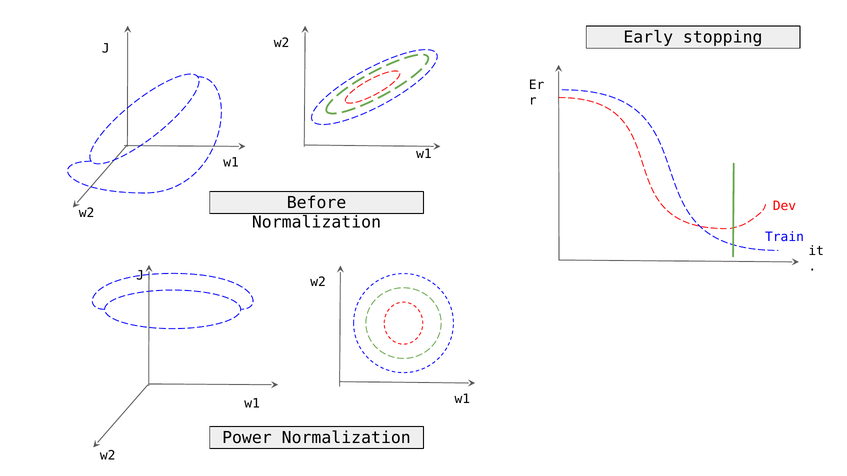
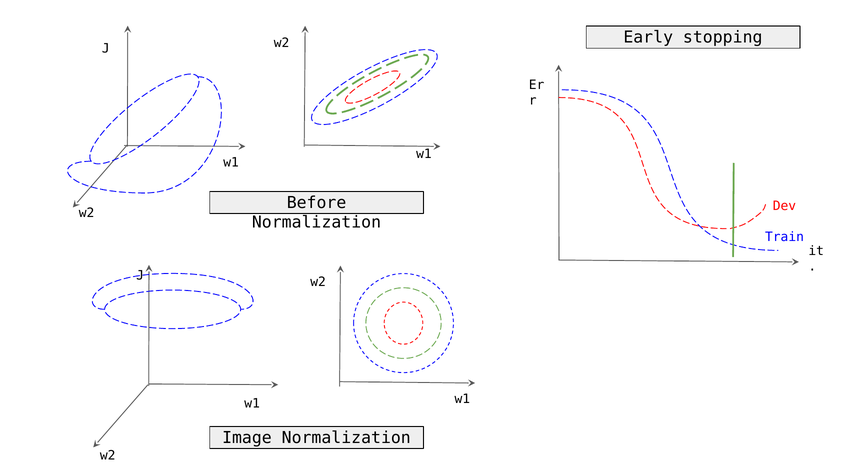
Power: Power -> Image (247, 438)
